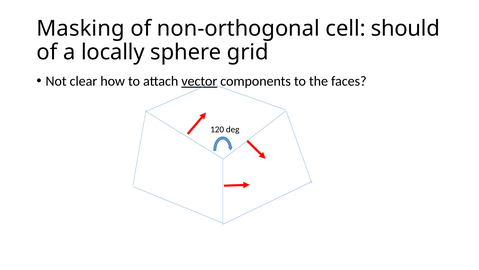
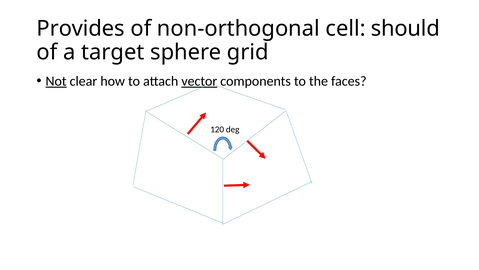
Masking: Masking -> Provides (81, 28)
locally: locally -> target (113, 52)
Not underline: none -> present (56, 81)
